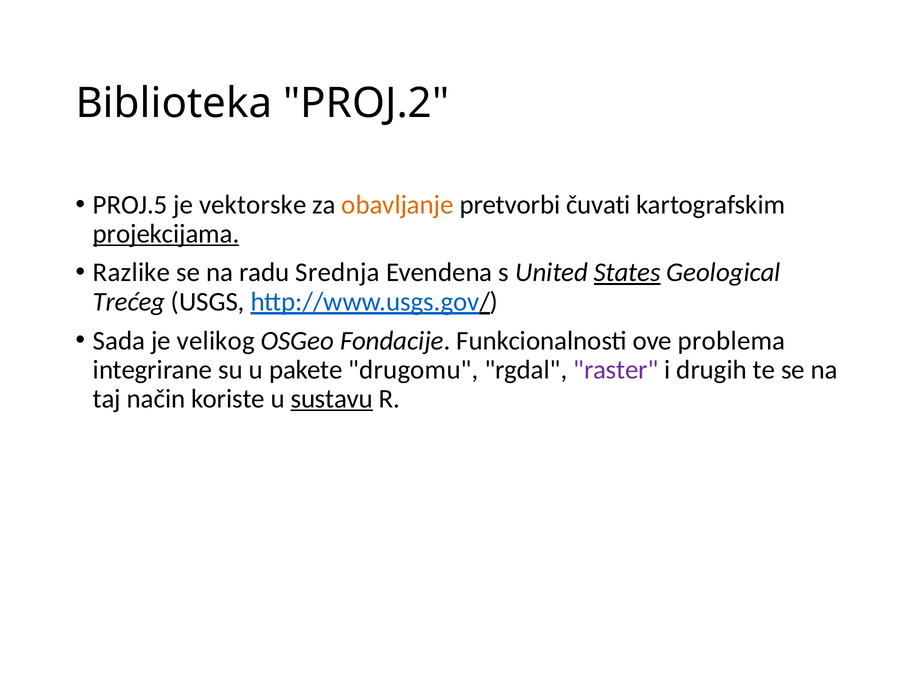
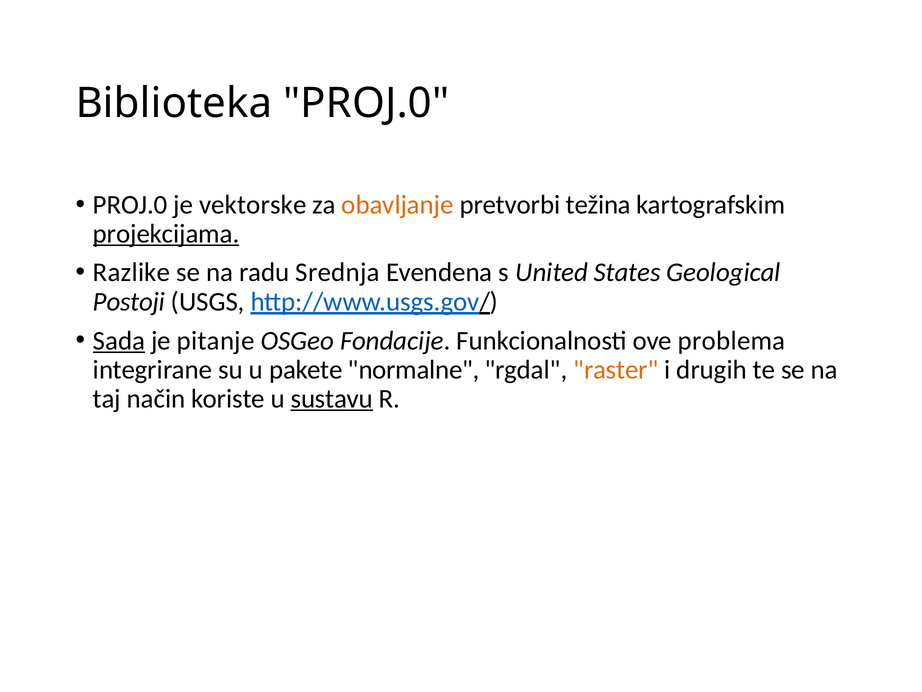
Biblioteka PROJ.2: PROJ.2 -> PROJ.0 (366, 103)
PROJ.5: PROJ.5 -> PROJ.0 (130, 205)
čuvati: čuvati -> težina (598, 205)
States underline: present -> none (627, 272)
Trećeg: Trećeg -> Postoji (129, 302)
Sada underline: none -> present (119, 340)
velikog: velikog -> pitanje (216, 340)
drugomu: drugomu -> normalne (414, 369)
raster colour: purple -> orange (616, 369)
